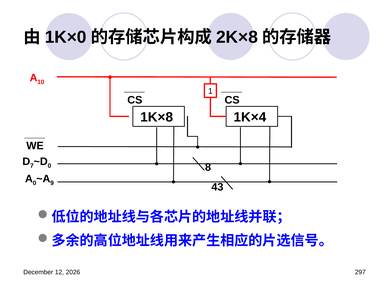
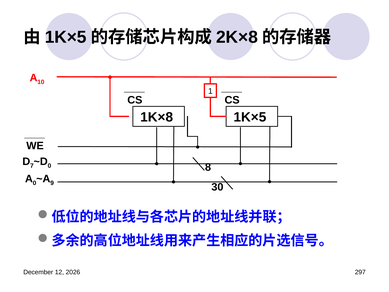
1K×0: 1K×0 -> 1K×5 (66, 37)
1K×8 1K×4: 1K×4 -> 1K×5 (250, 117)
43: 43 -> 30 (217, 187)
